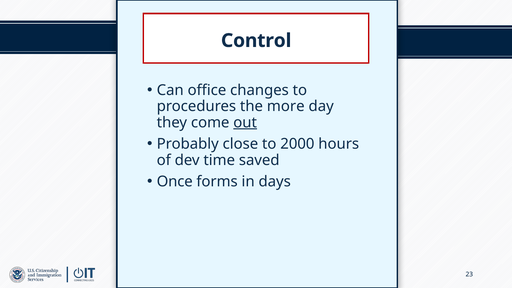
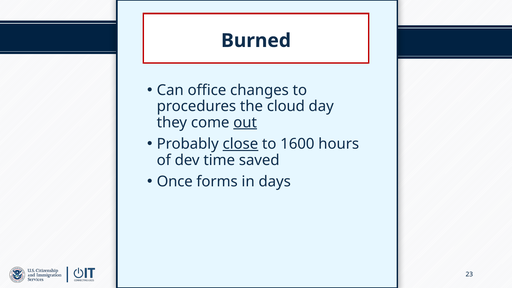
Control: Control -> Burned (256, 41)
more: more -> cloud (286, 106)
close underline: none -> present (240, 144)
2000: 2000 -> 1600 (297, 144)
